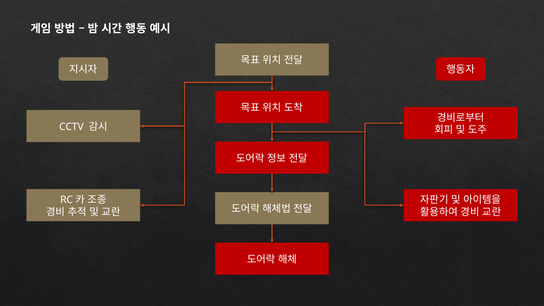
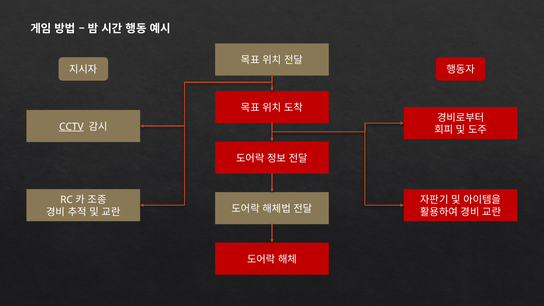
CCTV underline: none -> present (71, 127)
